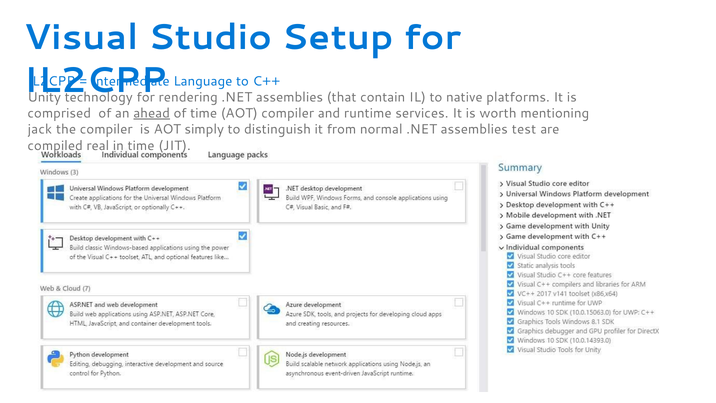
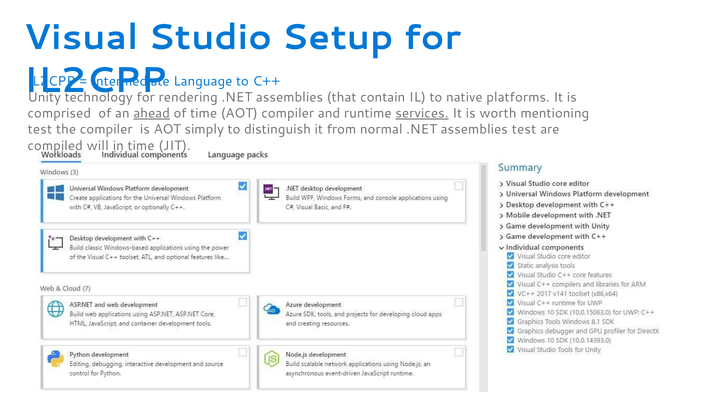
services underline: none -> present (422, 113)
jack: jack -> test (40, 129)
real: real -> will (98, 146)
